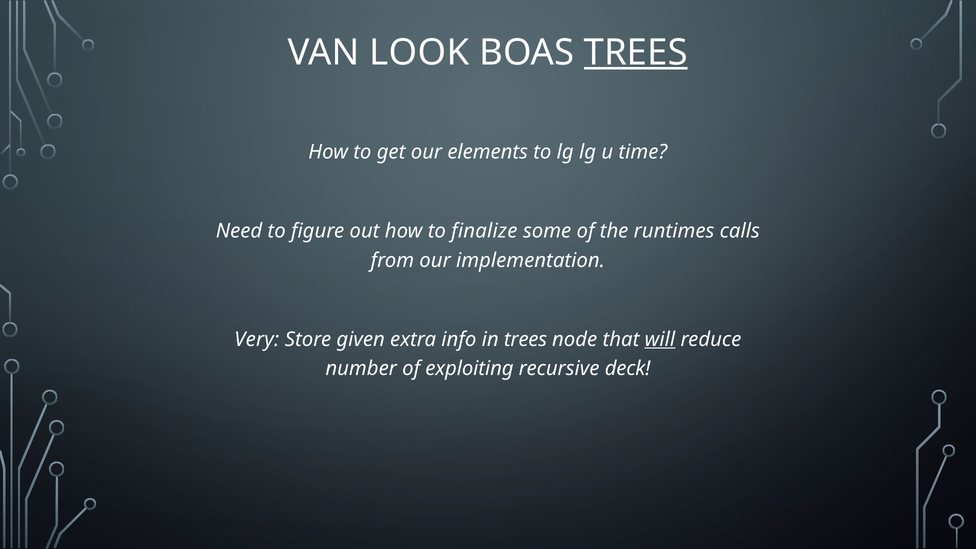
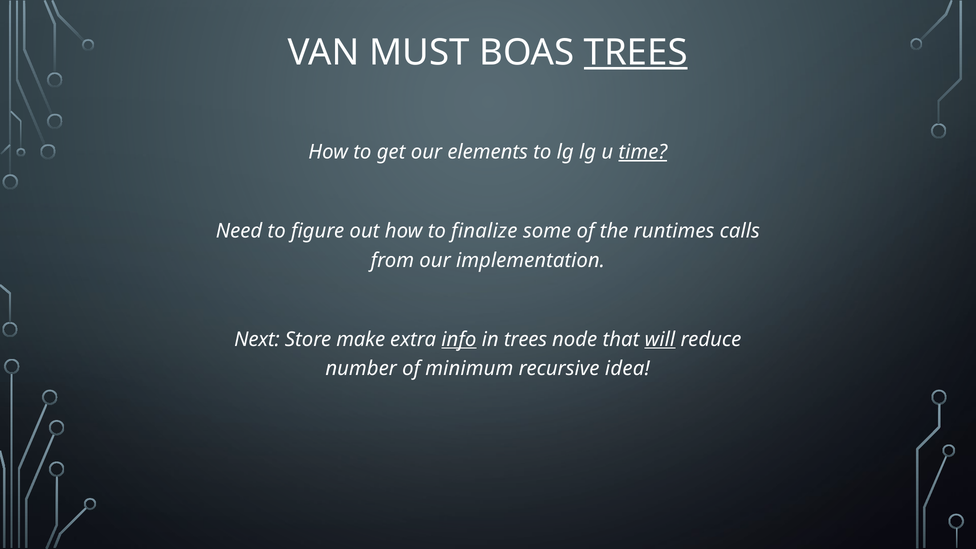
LOOK: LOOK -> MUST (419, 53)
time underline: none -> present (643, 152)
Very: Very -> Next (257, 339)
given: given -> make (361, 339)
info underline: none -> present (459, 339)
exploiting: exploiting -> minimum (469, 369)
deck: deck -> idea (627, 369)
